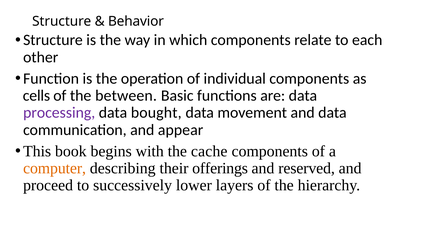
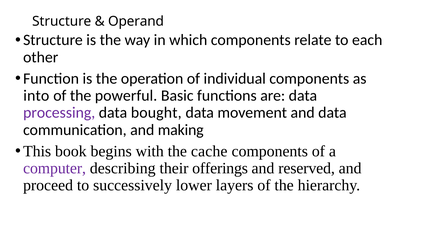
Behavior: Behavior -> Operand (136, 21)
cells: cells -> into (36, 96)
between: between -> powerful (126, 96)
appear: appear -> making (181, 130)
computer colour: orange -> purple (55, 168)
